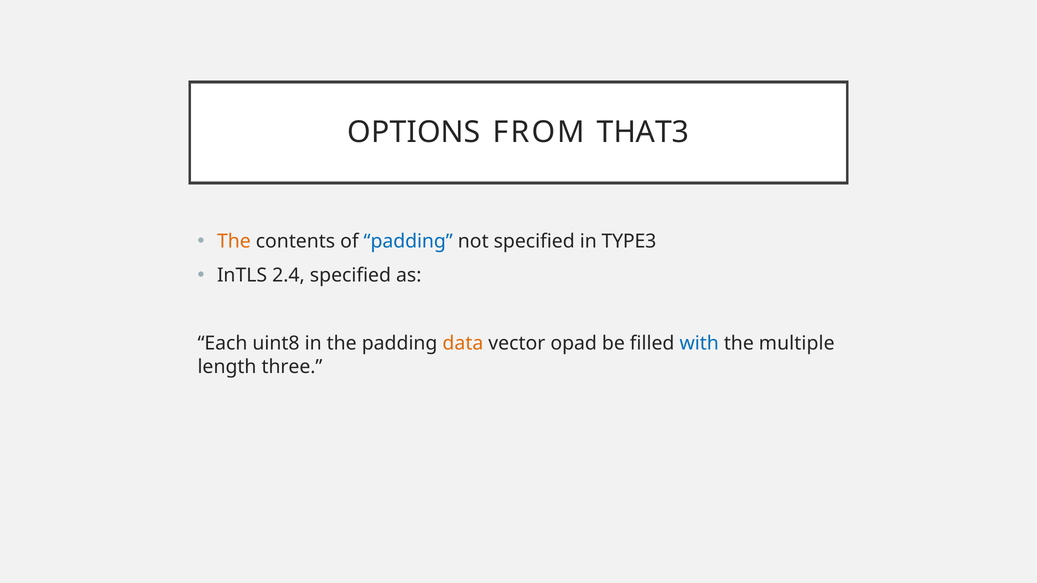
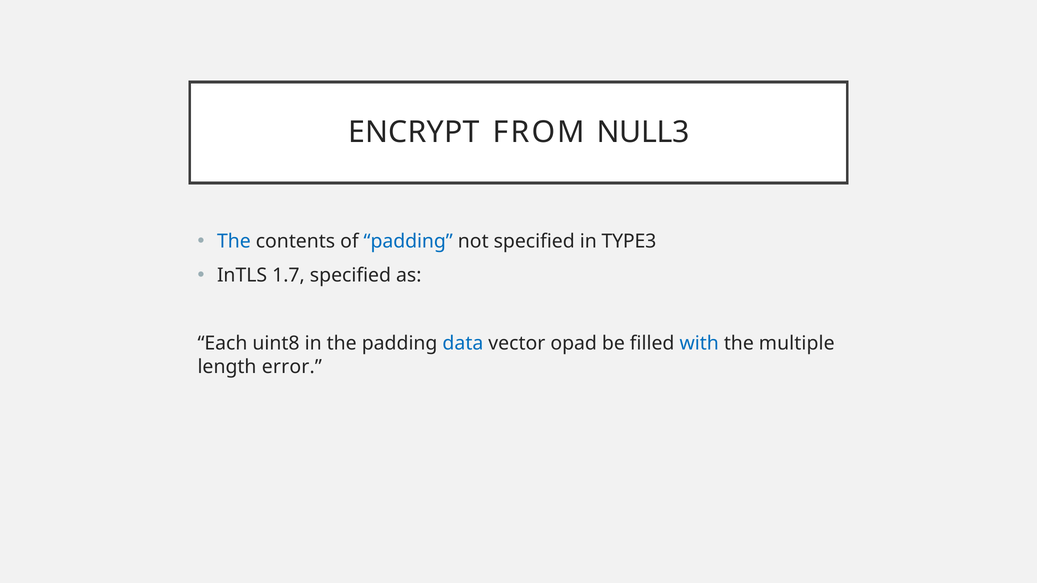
OPTIONS: OPTIONS -> ENCRYPT (414, 132)
THAT3: THAT3 -> NULL3 (643, 132)
The colour: orange -> blue (234, 241)
2.4: 2.4 -> 1.7 (288, 275)
data colour: orange -> blue (463, 344)
three: three -> error (292, 367)
